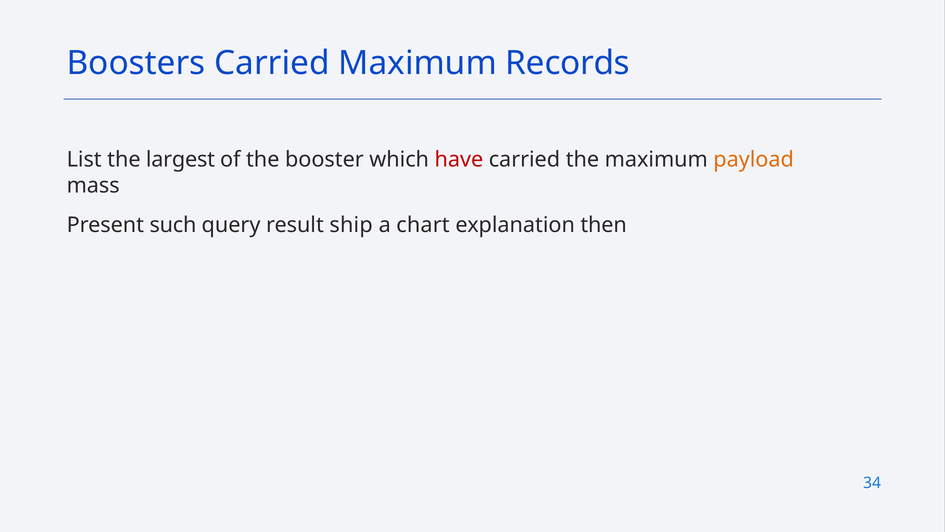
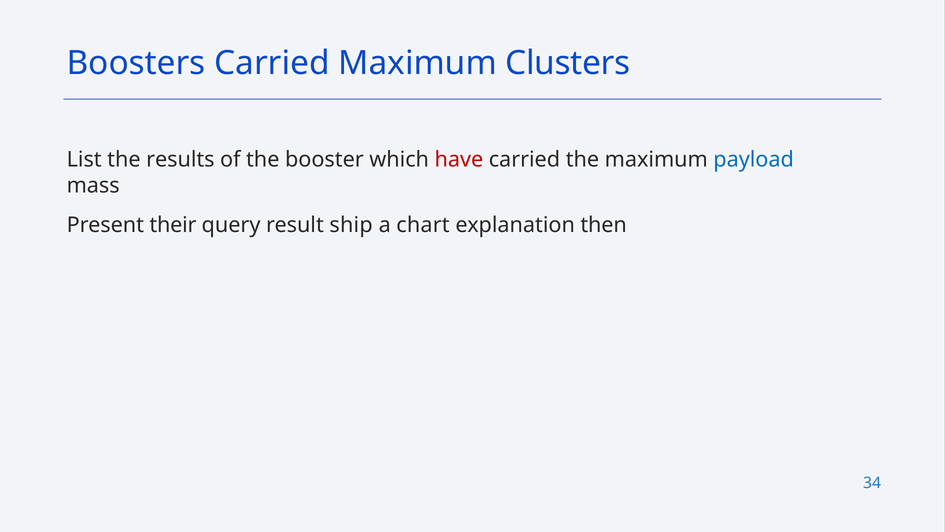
Records: Records -> Clusters (568, 63)
largest: largest -> results (180, 159)
payload colour: orange -> blue (754, 159)
such: such -> their (173, 225)
